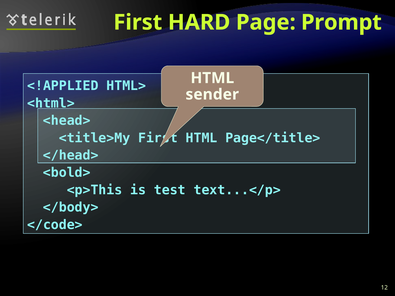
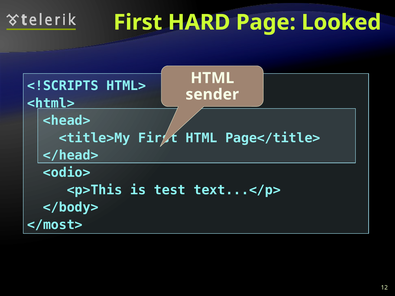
Prompt: Prompt -> Looked (341, 22)
<!APPLIED: <!APPLIED -> <!SCRIPTS (63, 86)
<bold>: <bold> -> <odio> (67, 173)
</code>: </code> -> </most> (55, 225)
